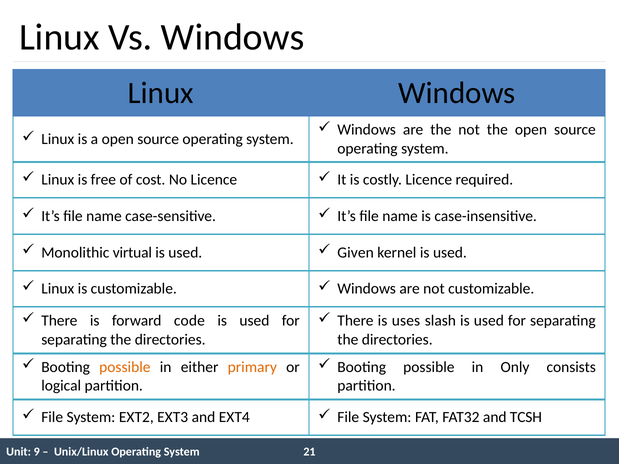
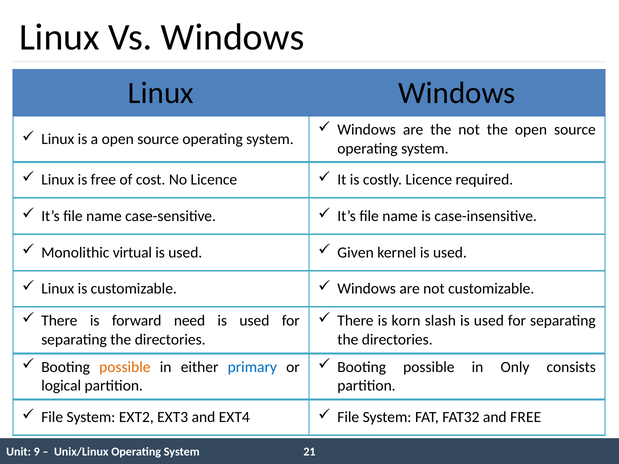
code: code -> need (190, 321)
uses: uses -> korn (406, 321)
primary colour: orange -> blue (252, 367)
and TCSH: TCSH -> FREE (526, 418)
